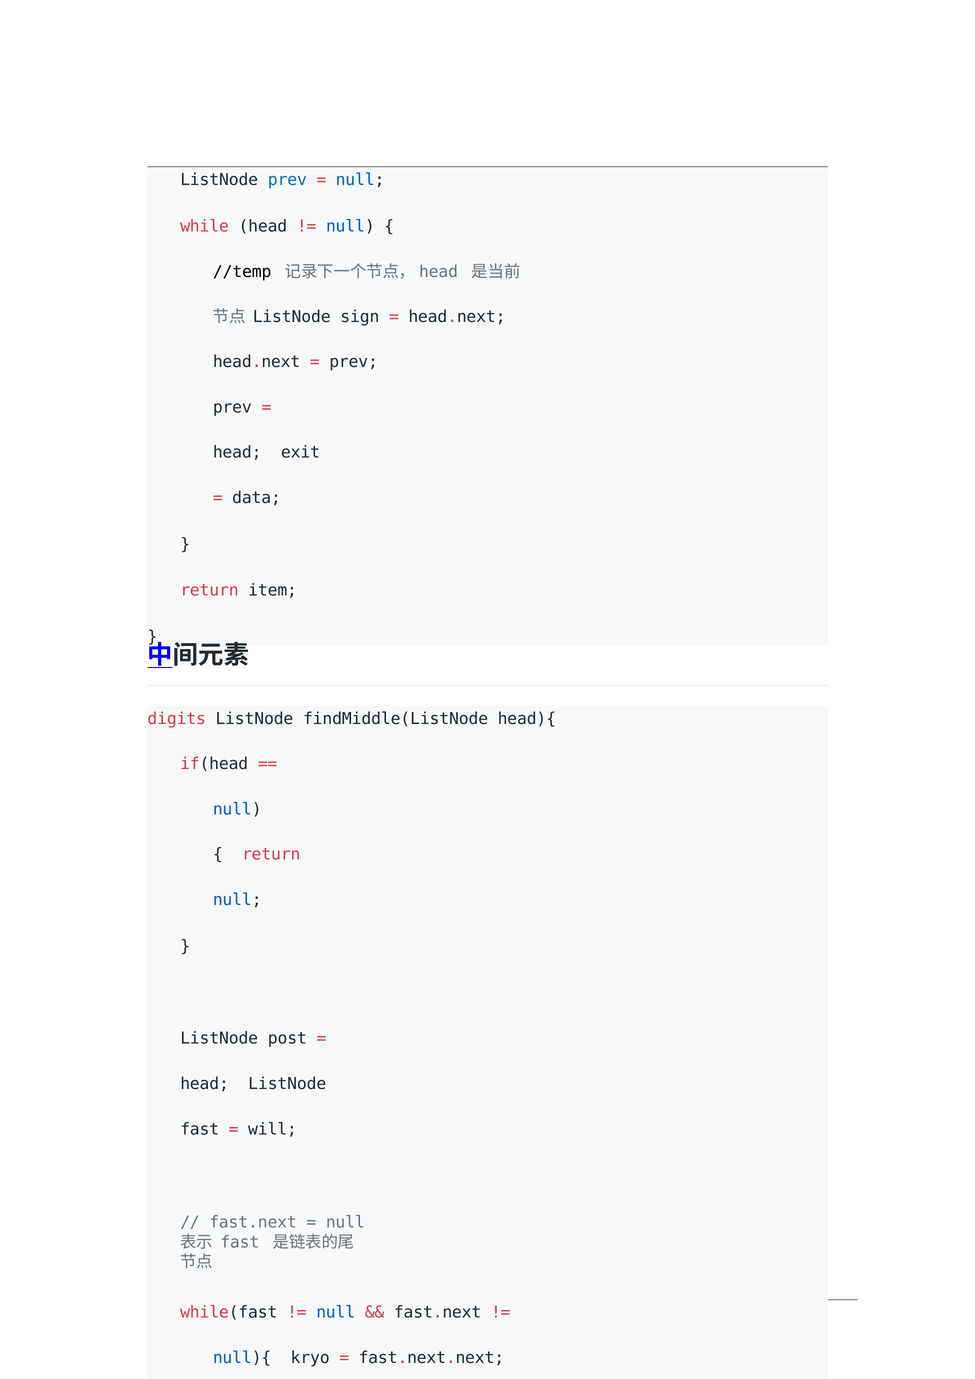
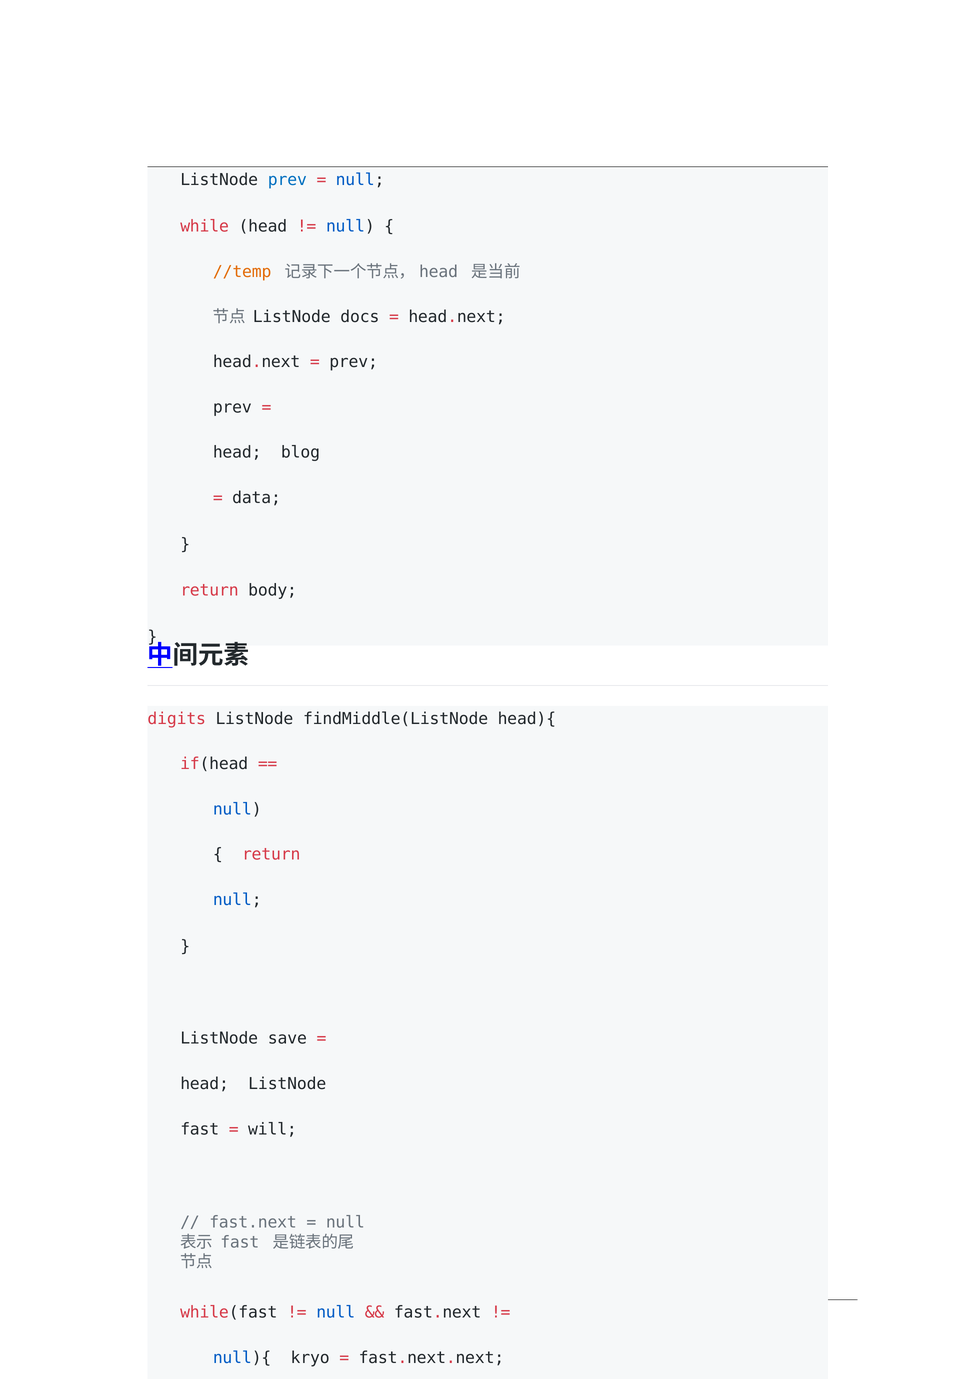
//temp colour: black -> orange (242, 272)
sign: sign -> docs (360, 317)
exit: exit -> blog (300, 453)
item: item -> body (273, 591)
post: post -> save (287, 1039)
